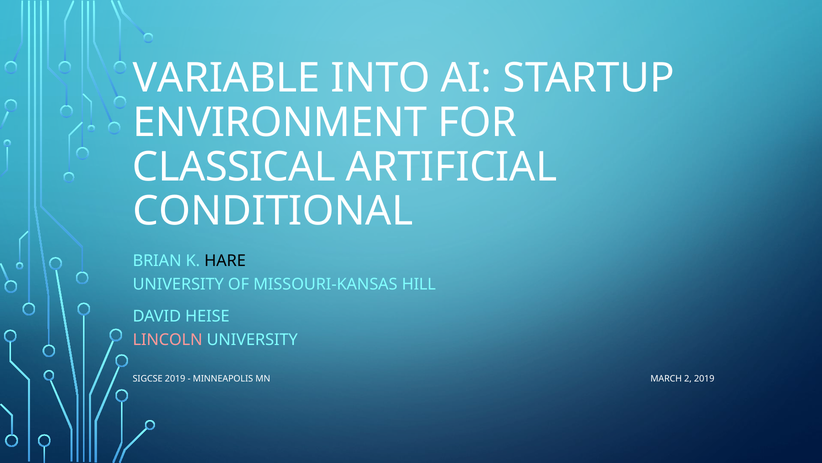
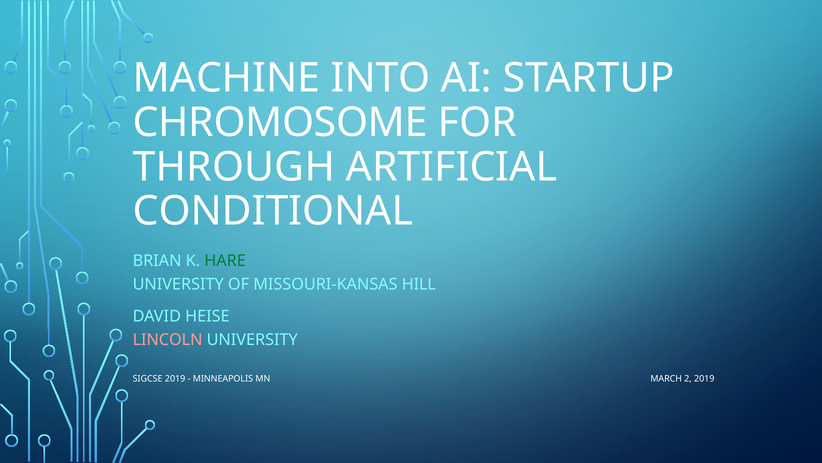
VARIABLE: VARIABLE -> MACHINE (226, 78)
ENVIRONMENT: ENVIRONMENT -> CHROMOSOME (280, 122)
CLASSICAL: CLASSICAL -> THROUGH (234, 167)
HARE colour: black -> green (225, 261)
